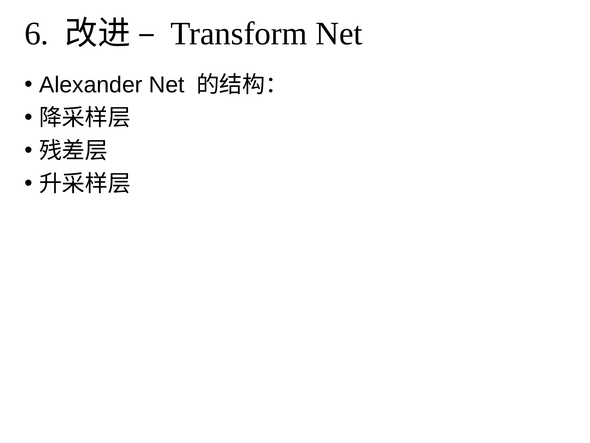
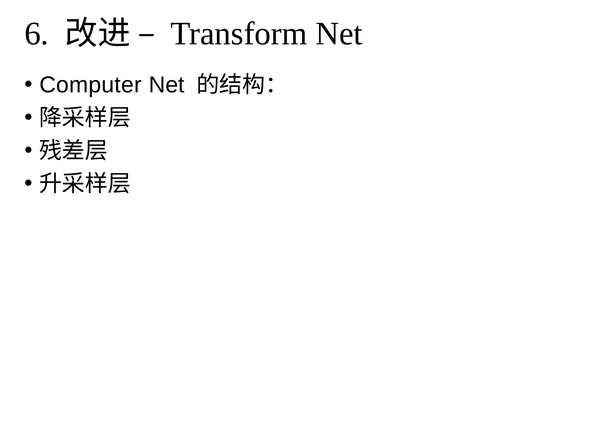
Alexander: Alexander -> Computer (91, 85)
